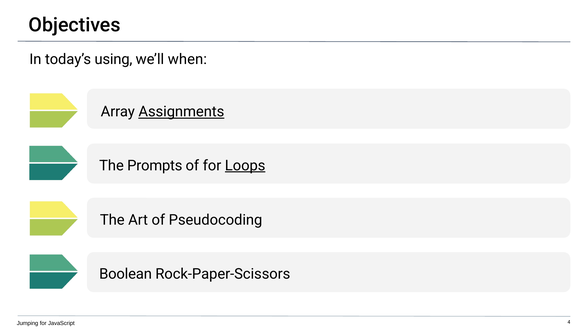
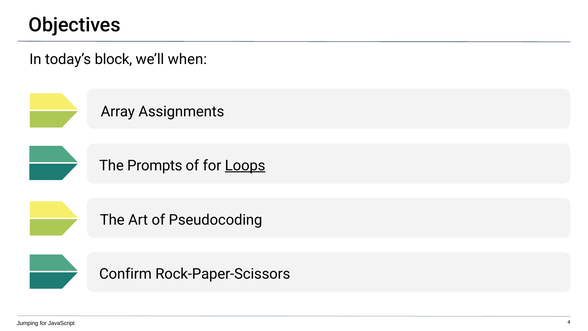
using: using -> block (113, 59)
Assignments underline: present -> none (181, 112)
Boolean: Boolean -> Confirm (125, 274)
